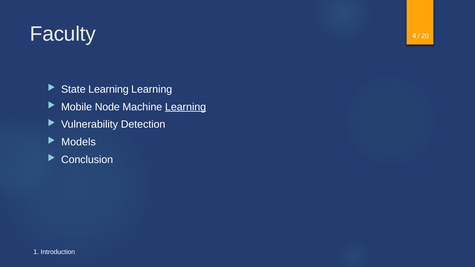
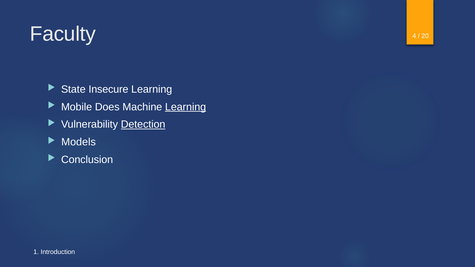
State Learning: Learning -> Insecure (108, 89)
Node: Node -> Does (107, 107)
Detection underline: none -> present (143, 125)
